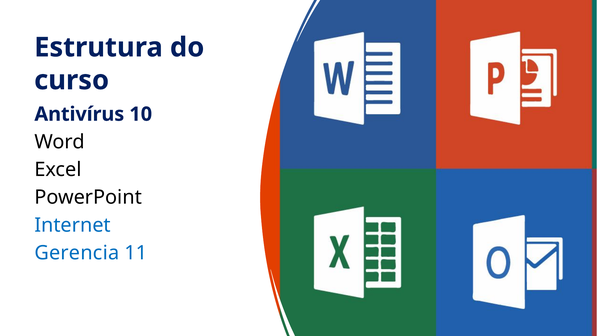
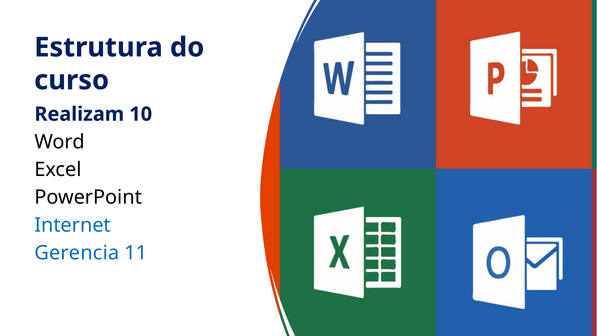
Antivírus: Antivírus -> Realizam (79, 114)
